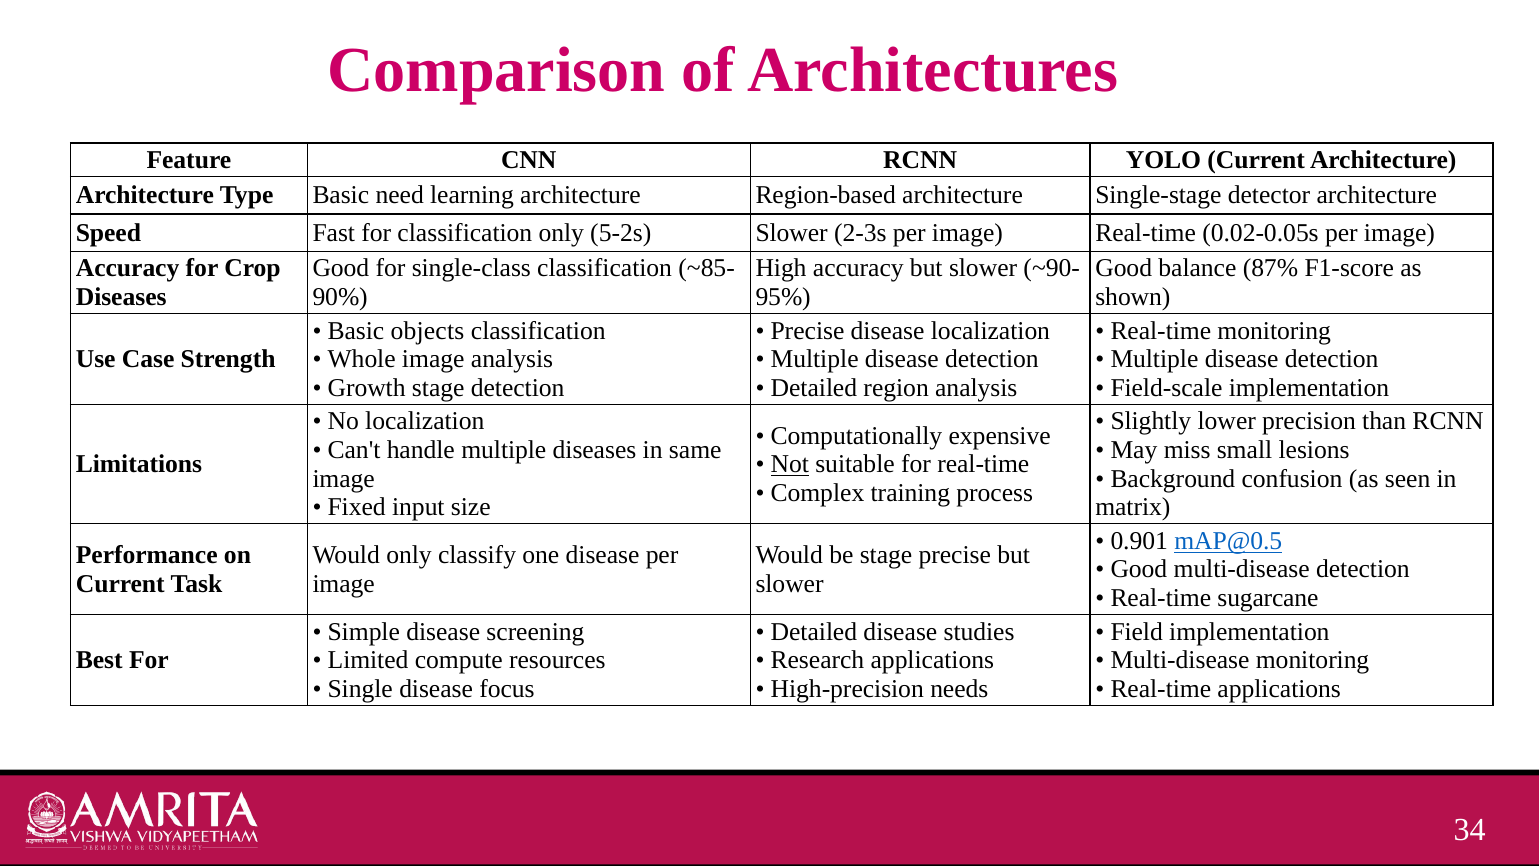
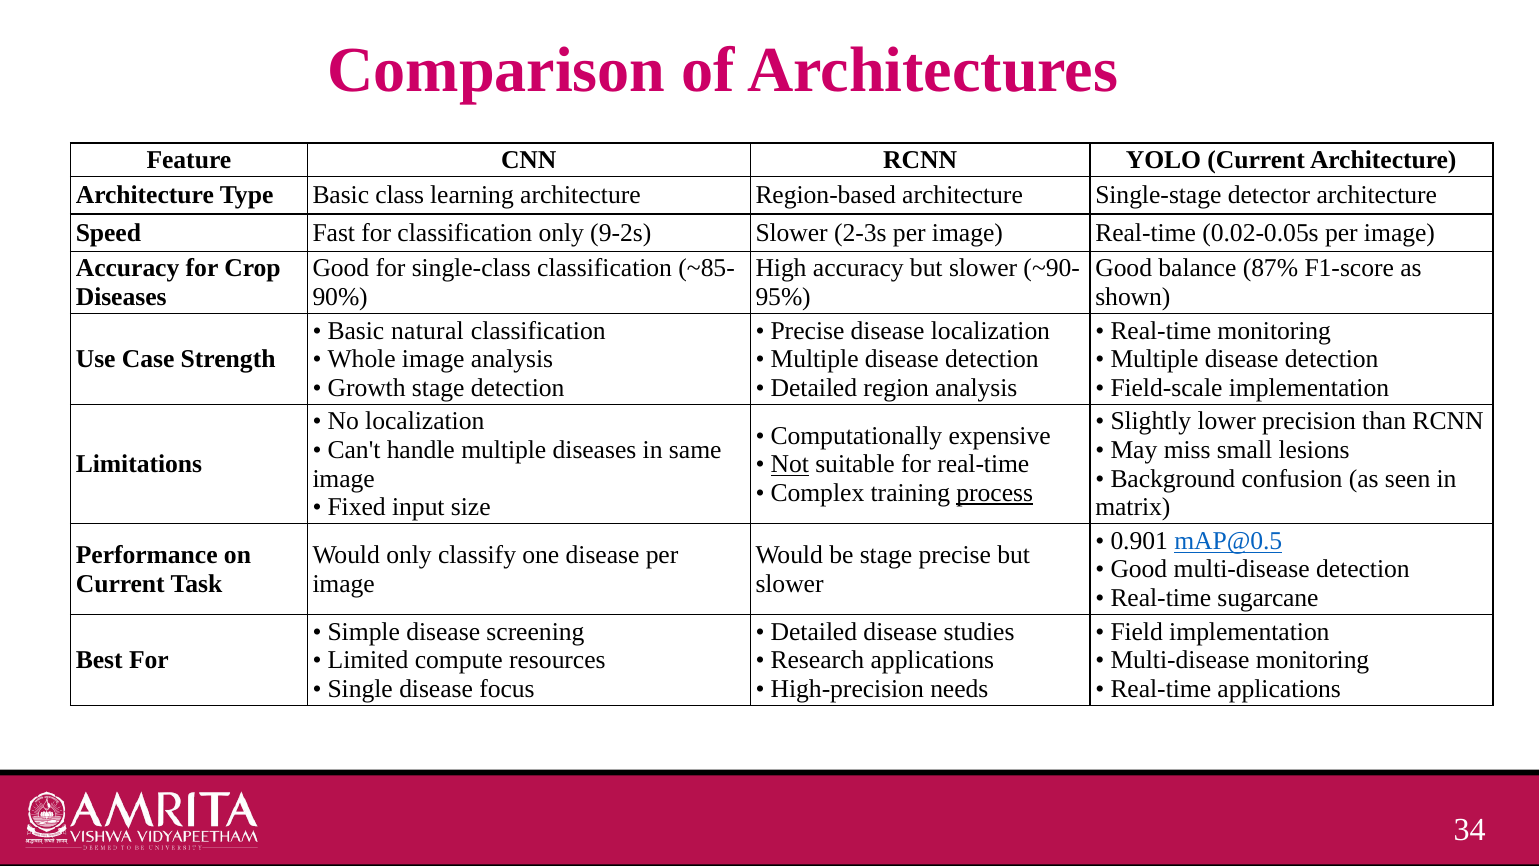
need: need -> class (400, 195)
5-2s: 5-2s -> 9-2s (621, 233)
objects: objects -> natural (427, 331)
process underline: none -> present (995, 493)
